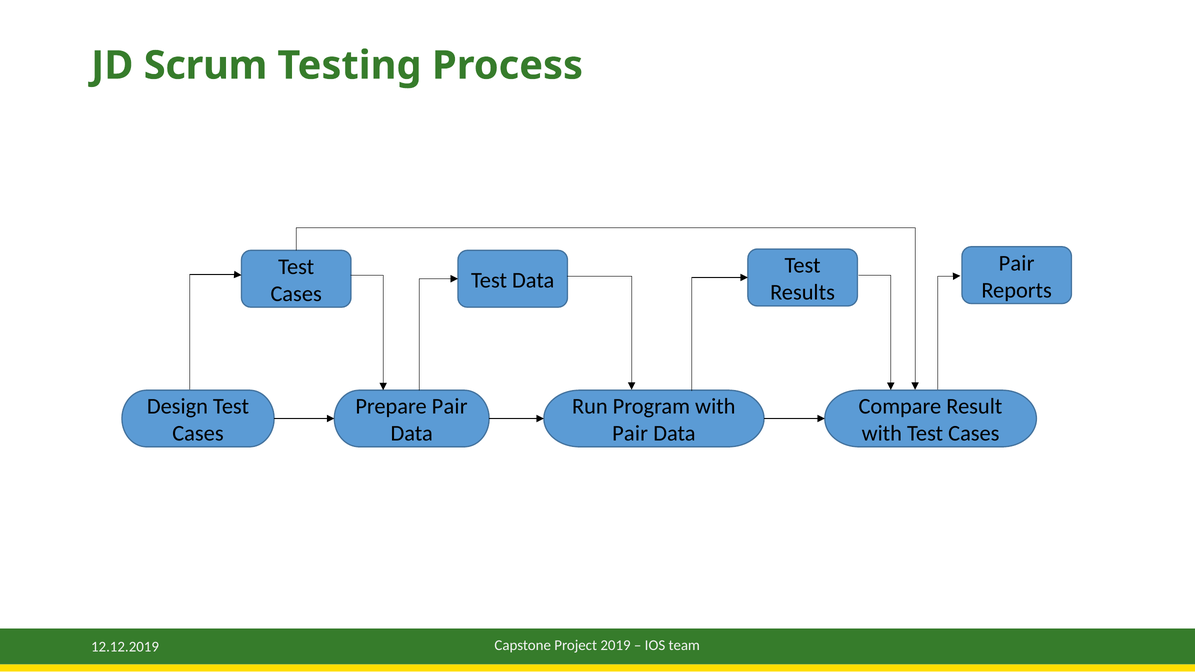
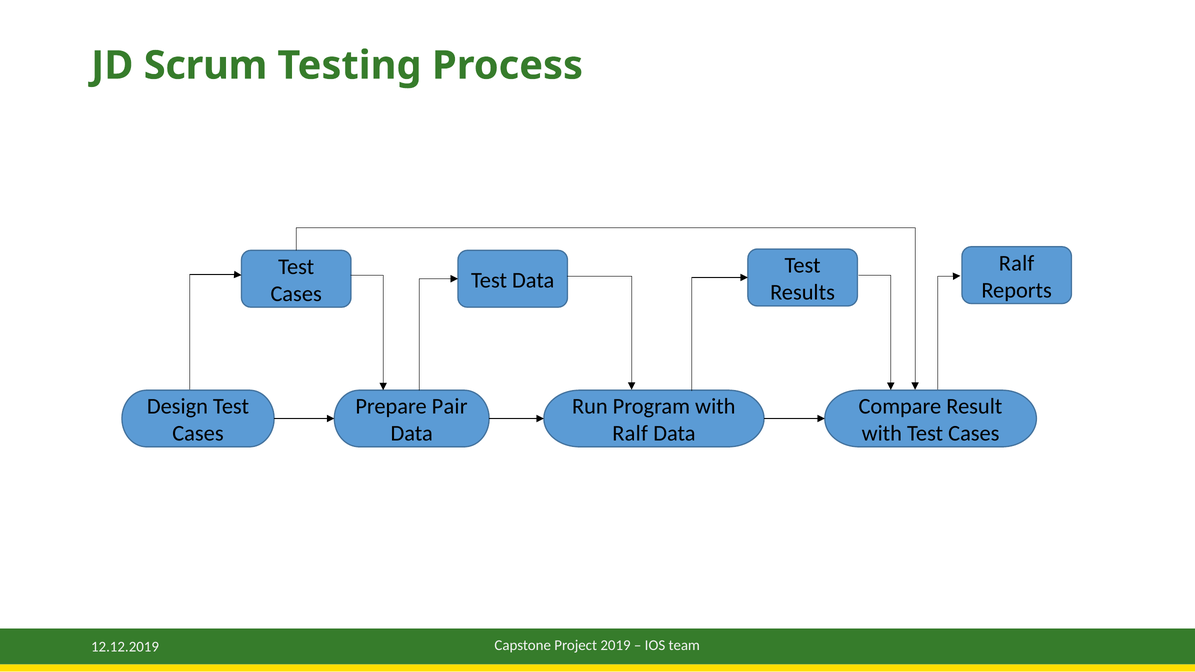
Pair: Pair -> Ralf (1017, 263)
Pair: Pair -> Ralf (630, 434)
